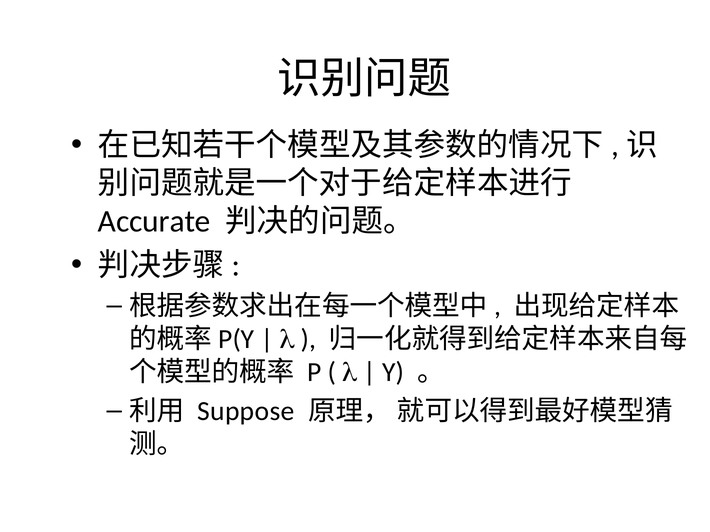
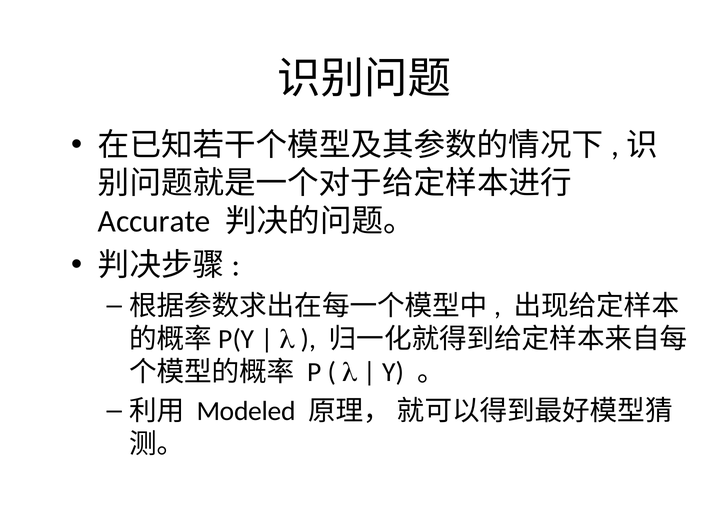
Suppose: Suppose -> Modeled (246, 411)
